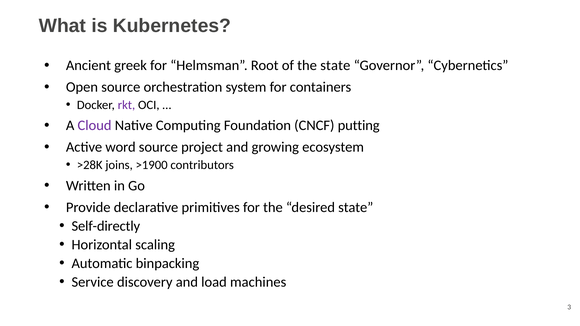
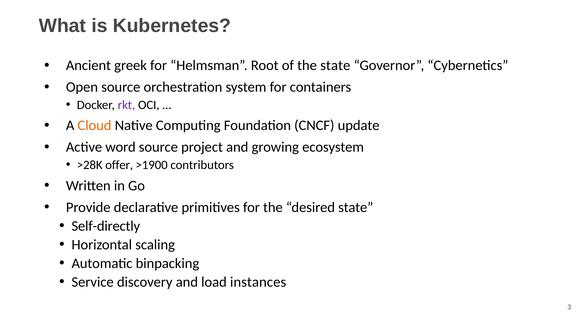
Cloud colour: purple -> orange (95, 126)
putting: putting -> update (359, 126)
joins: joins -> offer (119, 165)
machines: machines -> instances (258, 282)
